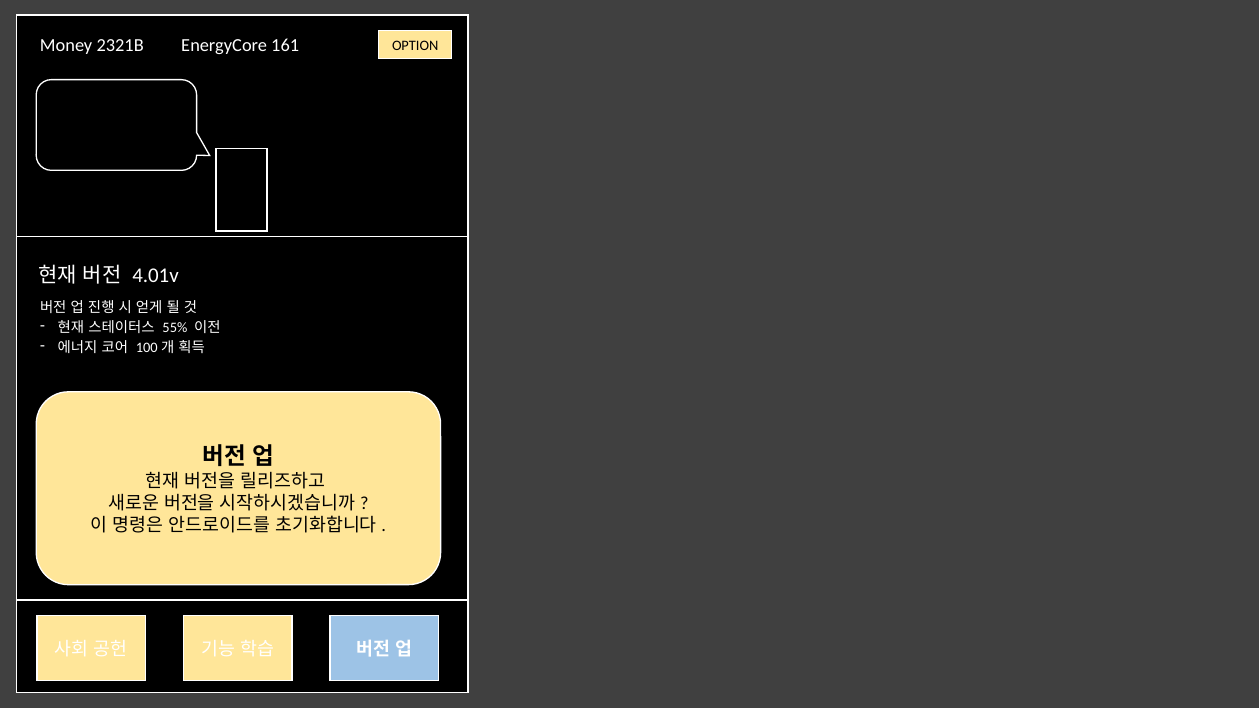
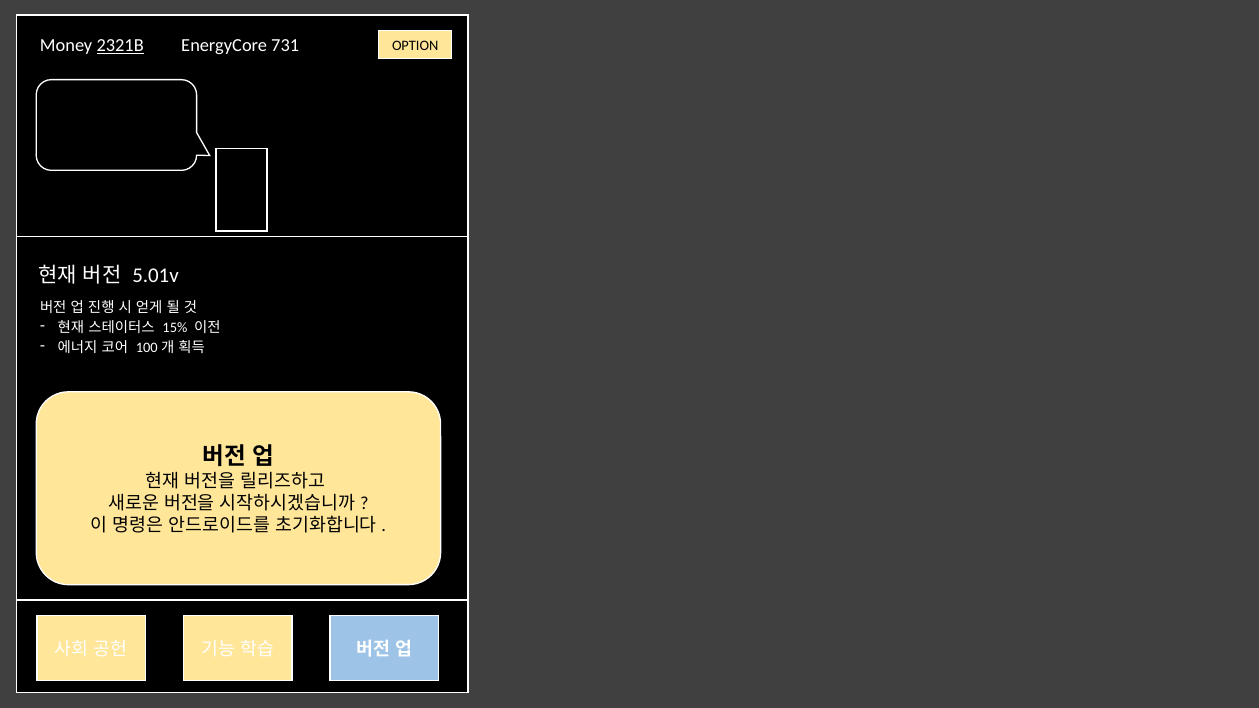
2321B underline: none -> present (120, 46)
161: 161 -> 731 (285, 46)
4.01v: 4.01v -> 5.01v (156, 276)
55%: 55% -> 15% (175, 328)
